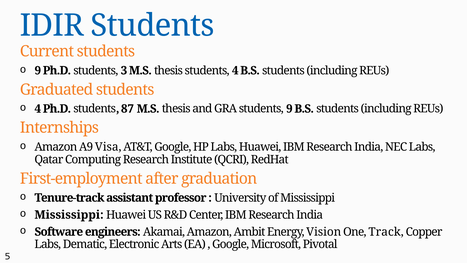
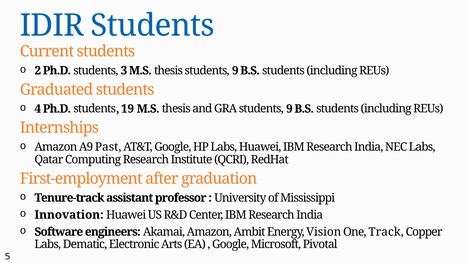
9: 9 -> 2 (38, 70)
thesis students 4: 4 -> 9 (235, 70)
87: 87 -> 19 (127, 109)
Visa: Visa -> Past (108, 147)
Mississippi: Mississippi -> Innovation (69, 215)
